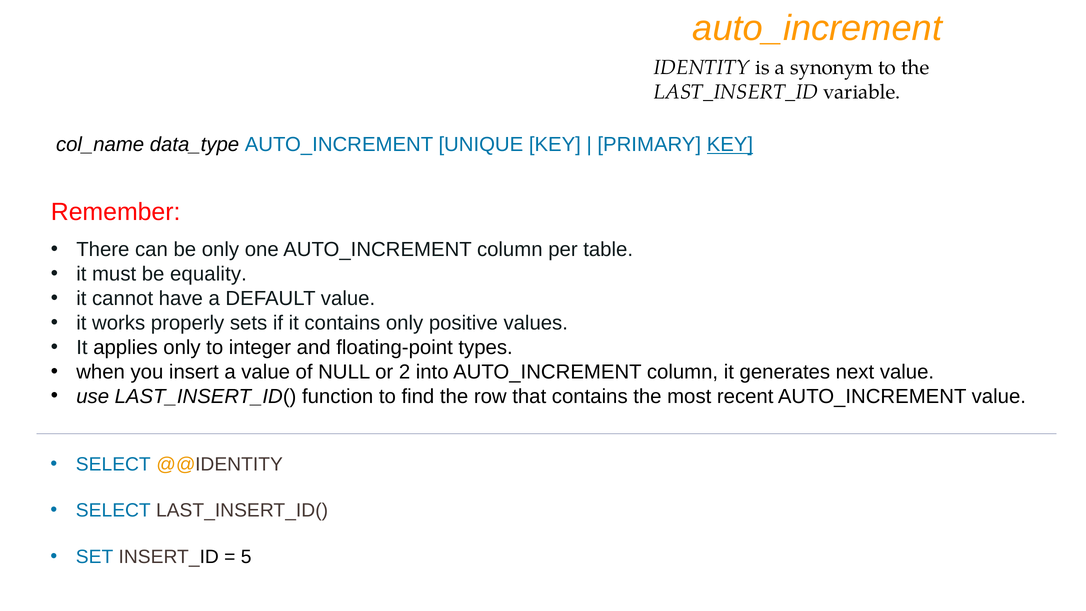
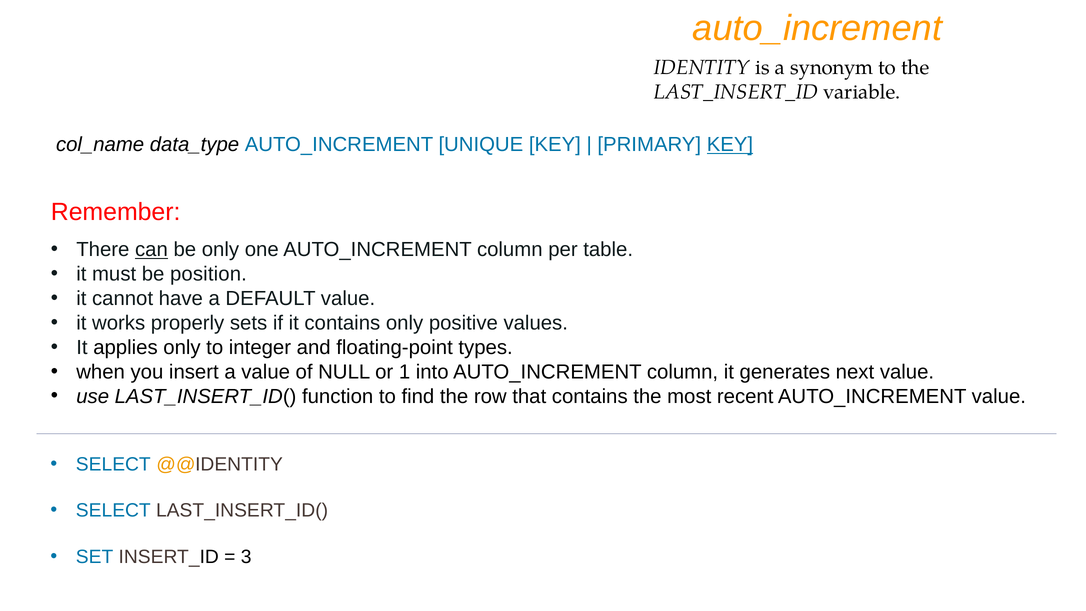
can underline: none -> present (151, 250)
equality: equality -> position (208, 274)
2: 2 -> 1 (405, 372)
5: 5 -> 3 (246, 557)
